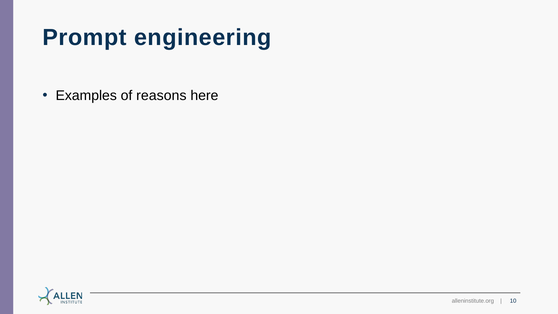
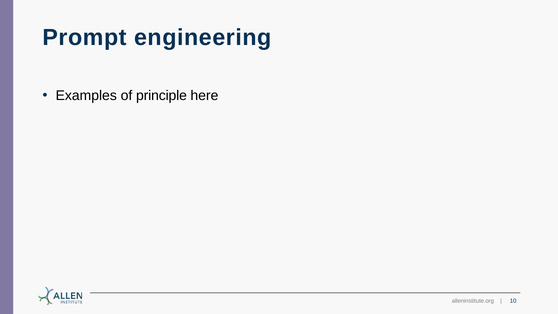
reasons: reasons -> principle (161, 96)
